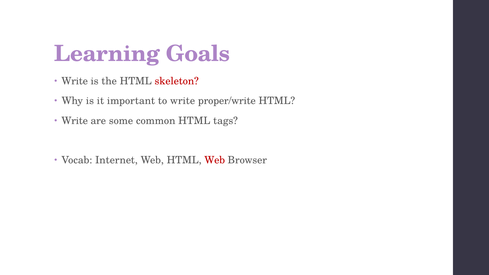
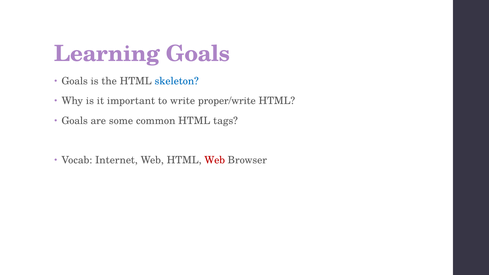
Write: Write -> Goals (75, 81)
skeleton colour: red -> blue (177, 81)
Write: Write -> Goals (75, 121)
